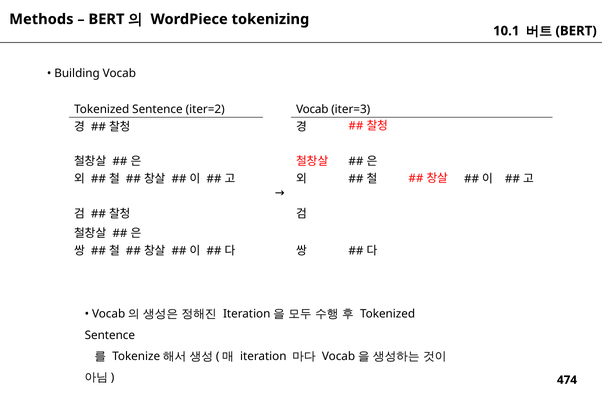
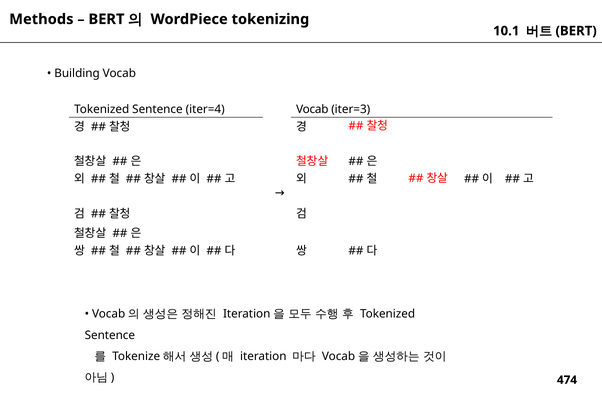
iter=2: iter=2 -> iter=4 (205, 109)
